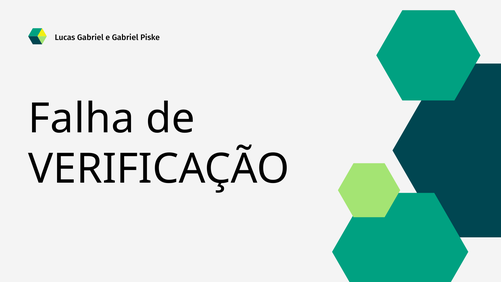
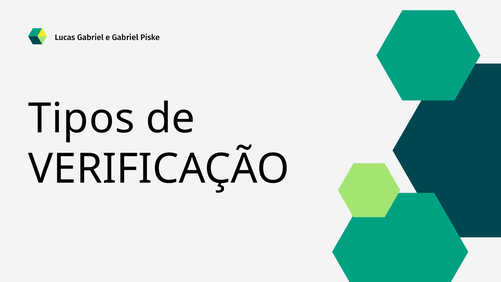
Falha: Falha -> Tipos (81, 119)
